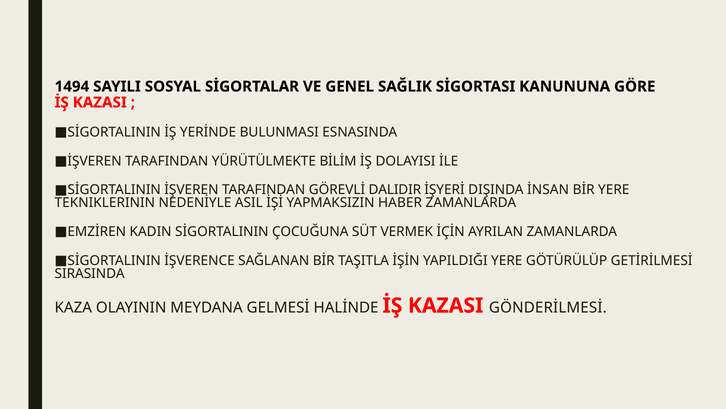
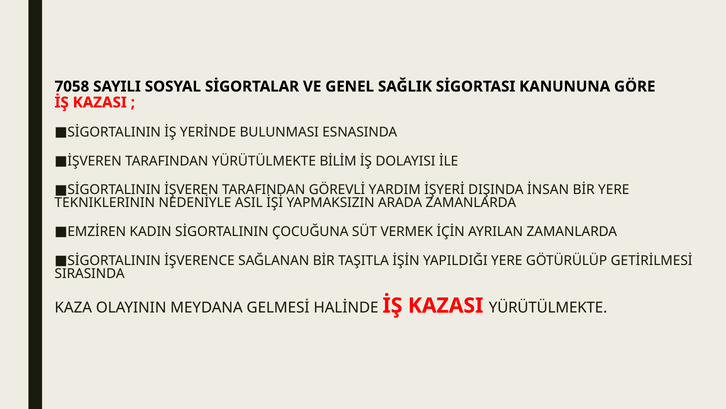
1494: 1494 -> 7058 (72, 86)
DALIDIR: DALIDIR -> YARDIM (395, 190)
HABER: HABER -> ARADA (400, 203)
KAZASI GÖNDERİLMESİ: GÖNDERİLMESİ -> YÜRÜTÜLMEKTE (548, 307)
